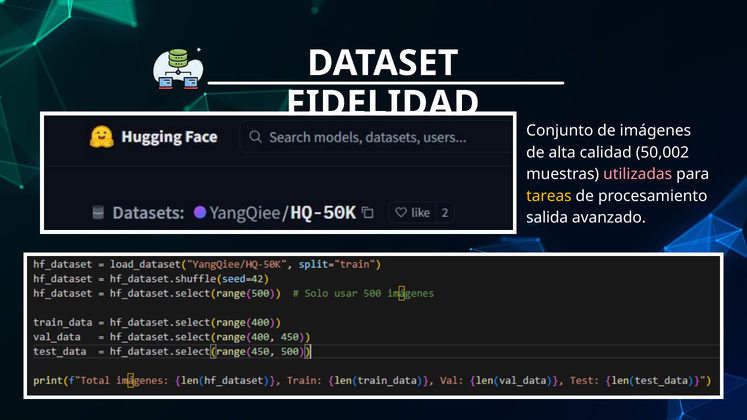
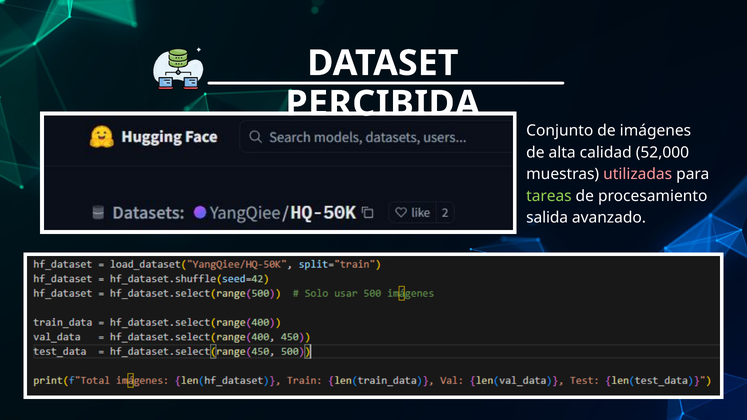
FIDELIDAD: FIDELIDAD -> PERCIBIDA (383, 104)
50,002: 50,002 -> 52,000 (662, 153)
tareas colour: yellow -> light green (549, 196)
